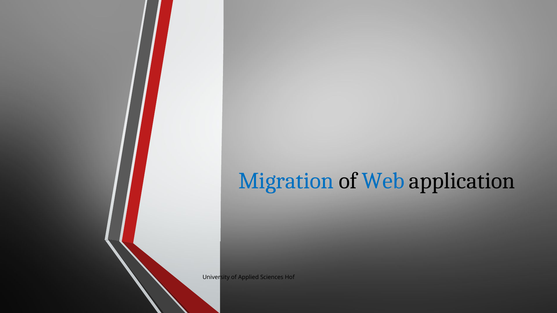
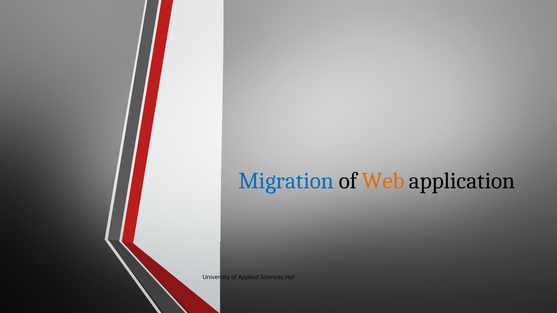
Web colour: blue -> orange (383, 181)
